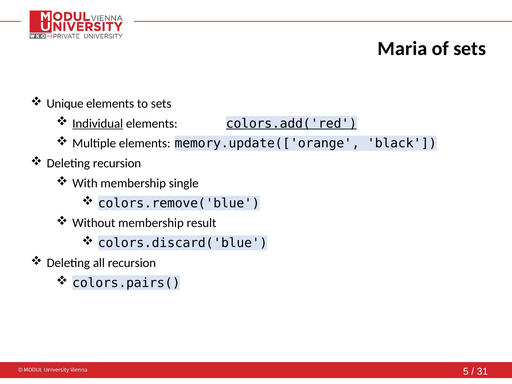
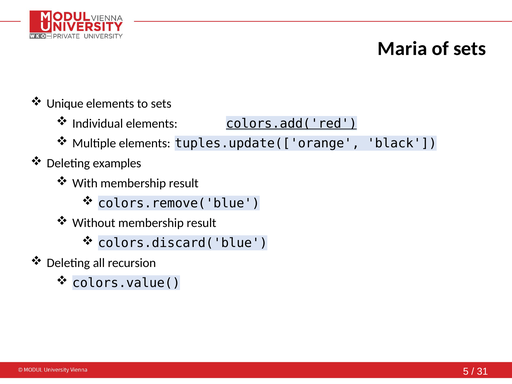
Individual underline: present -> none (98, 124)
memory.update(['orange: memory.update(['orange -> tuples.update(['orange (267, 143)
Deleting recursion: recursion -> examples (117, 163)
With membership single: single -> result (184, 183)
colors.pairs(: colors.pairs( -> colors.value( (126, 283)
